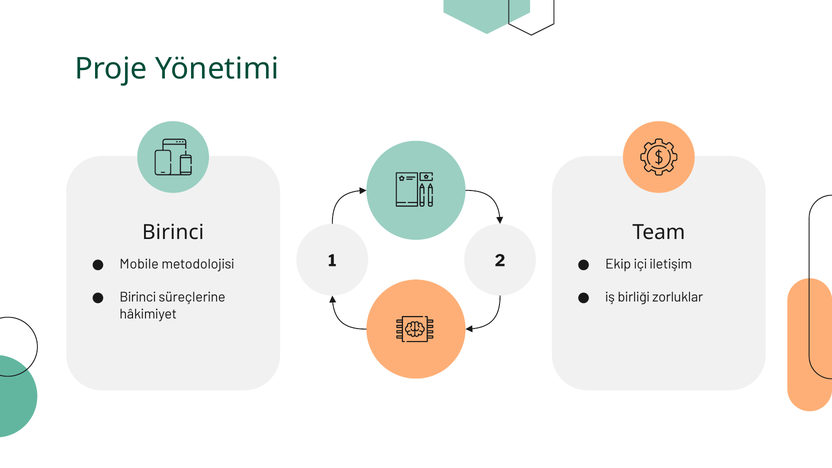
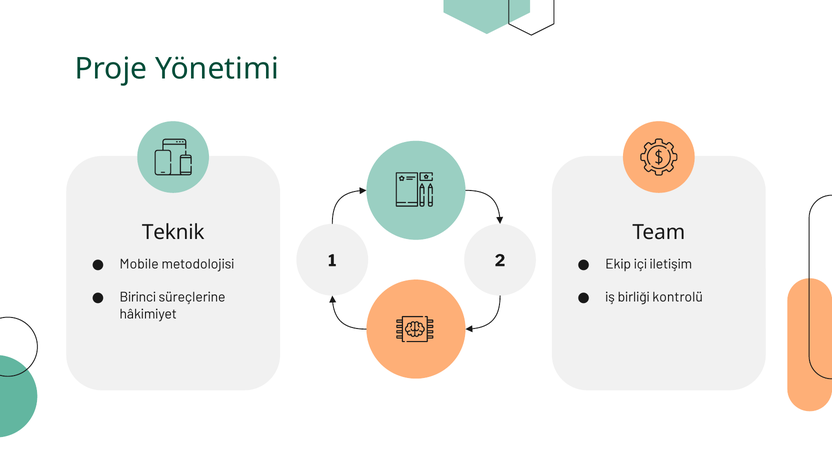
Birinci: Birinci -> Teknik (173, 232)
zorluklar: zorluklar -> kontrolü (678, 297)
